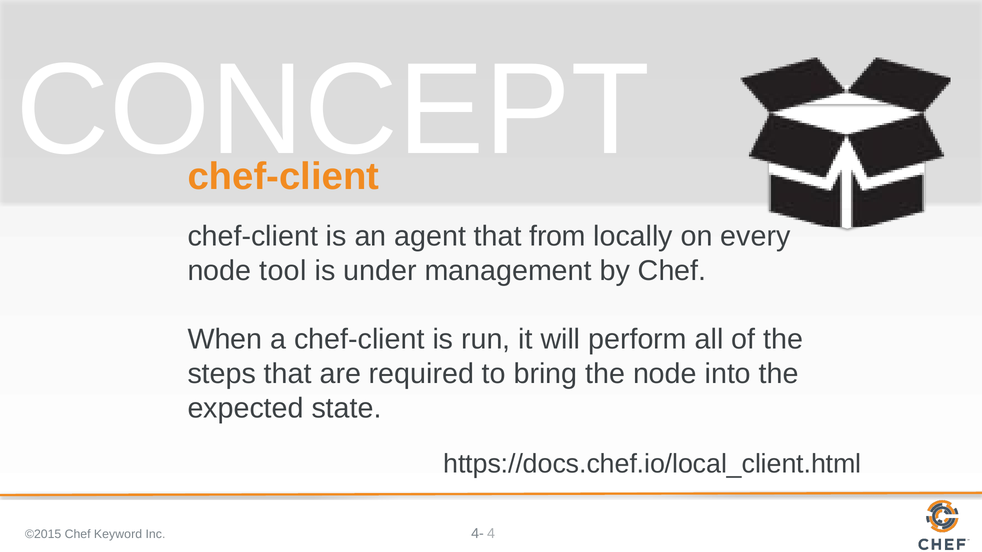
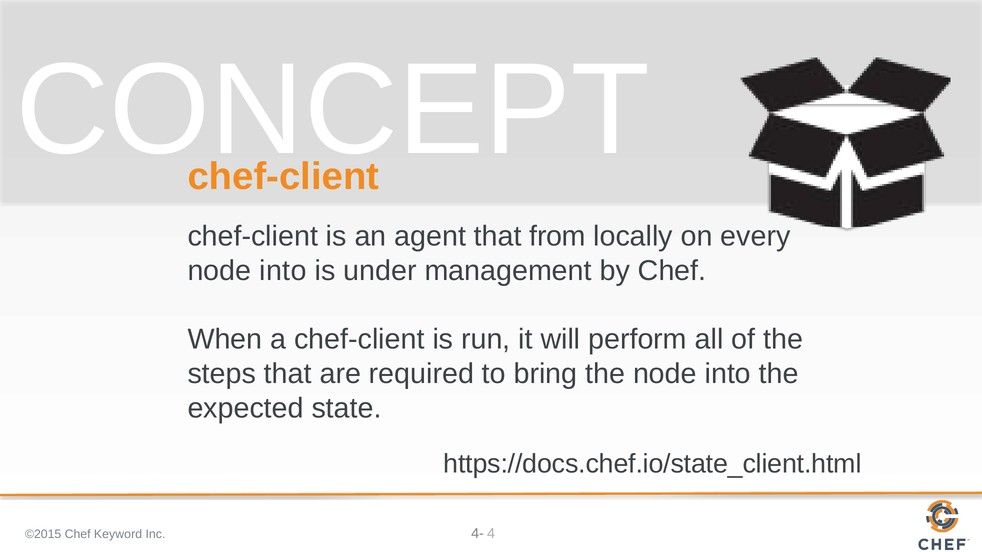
tool: tool -> into (283, 271)
https://docs.chef.io/local_client.html: https://docs.chef.io/local_client.html -> https://docs.chef.io/state_client.html (652, 464)
